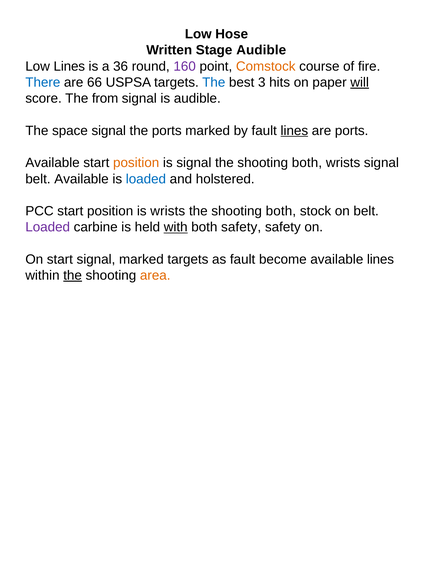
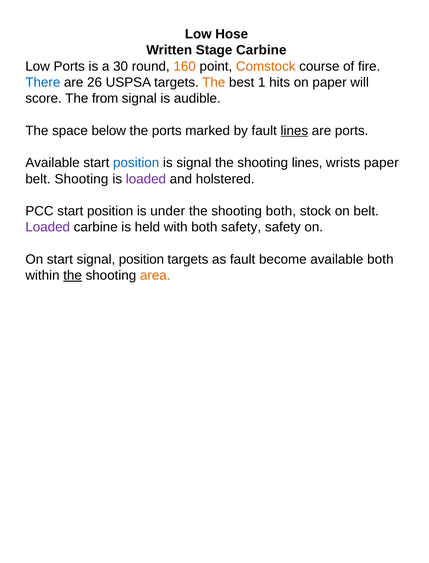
Stage Audible: Audible -> Carbine (261, 50)
Low Lines: Lines -> Ports (69, 66)
36: 36 -> 30 (121, 66)
160 colour: purple -> orange (185, 66)
66: 66 -> 26 (94, 82)
The colour: blue -> orange (214, 82)
3: 3 -> 1 (262, 82)
will underline: present -> none (360, 82)
space signal: signal -> below (109, 131)
position colour: orange -> blue (136, 163)
both: both -> lines (307, 163)
wrists signal: signal -> paper (381, 163)
belt Available: Available -> Shooting (81, 179)
loaded colour: blue -> purple (146, 179)
is wrists: wrists -> under (168, 211)
with underline: present -> none (176, 227)
signal marked: marked -> position (141, 259)
available lines: lines -> both (380, 259)
